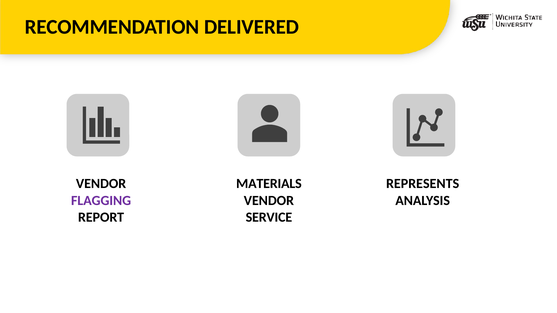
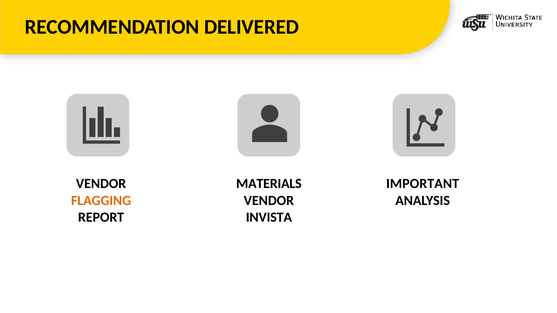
REPRESENTS: REPRESENTS -> IMPORTANT (423, 184)
FLAGGING colour: purple -> orange (101, 201)
SERVICE: SERVICE -> INVISTA (269, 217)
